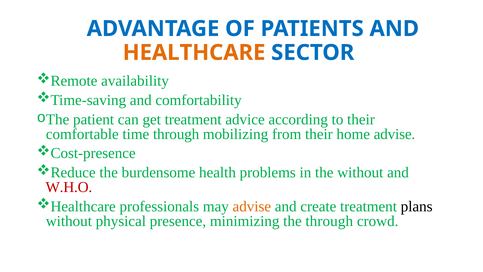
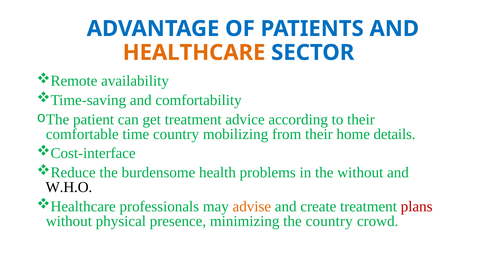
time through: through -> country (176, 134)
home advise: advise -> details (395, 134)
Cost-presence: Cost-presence -> Cost-interface (93, 153)
W.H.O colour: red -> black (69, 187)
plans colour: black -> red (417, 206)
the through: through -> country (329, 221)
